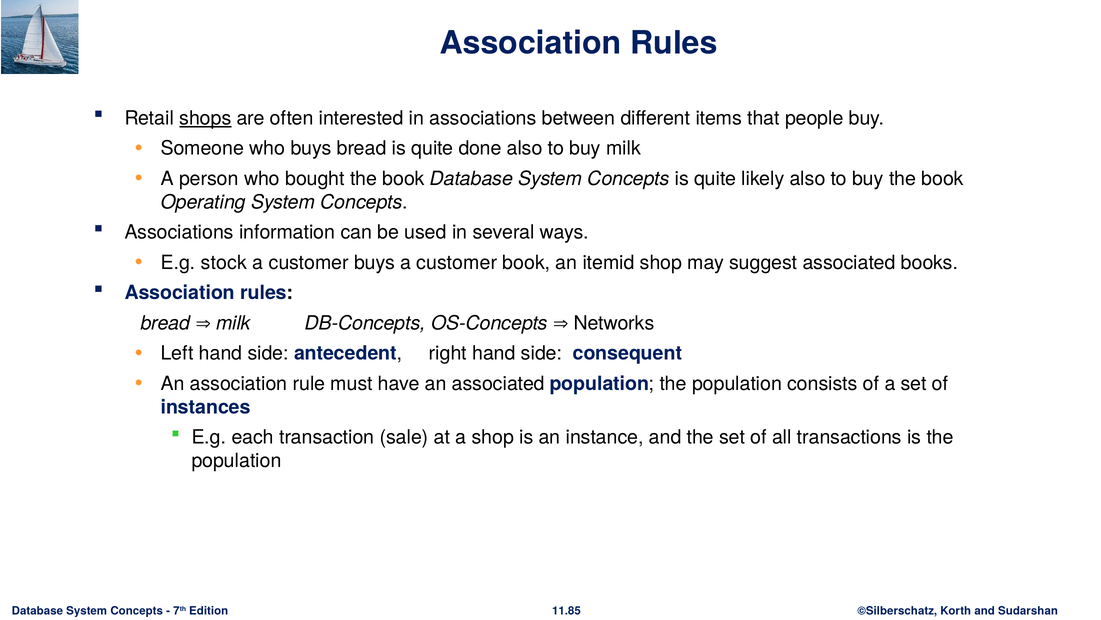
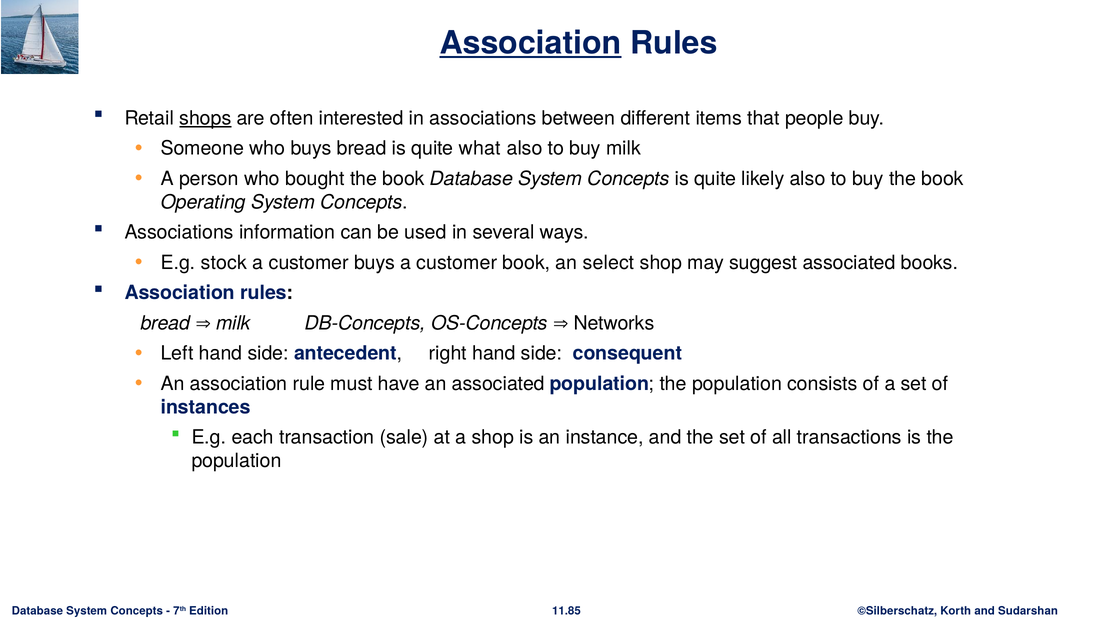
Association underline: none -> present (530, 43)
done: done -> what (480, 148)
itemid: itemid -> select (609, 262)
